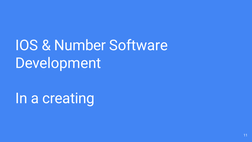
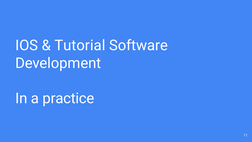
Number: Number -> Tutorial (80, 45)
creating: creating -> practice (68, 98)
